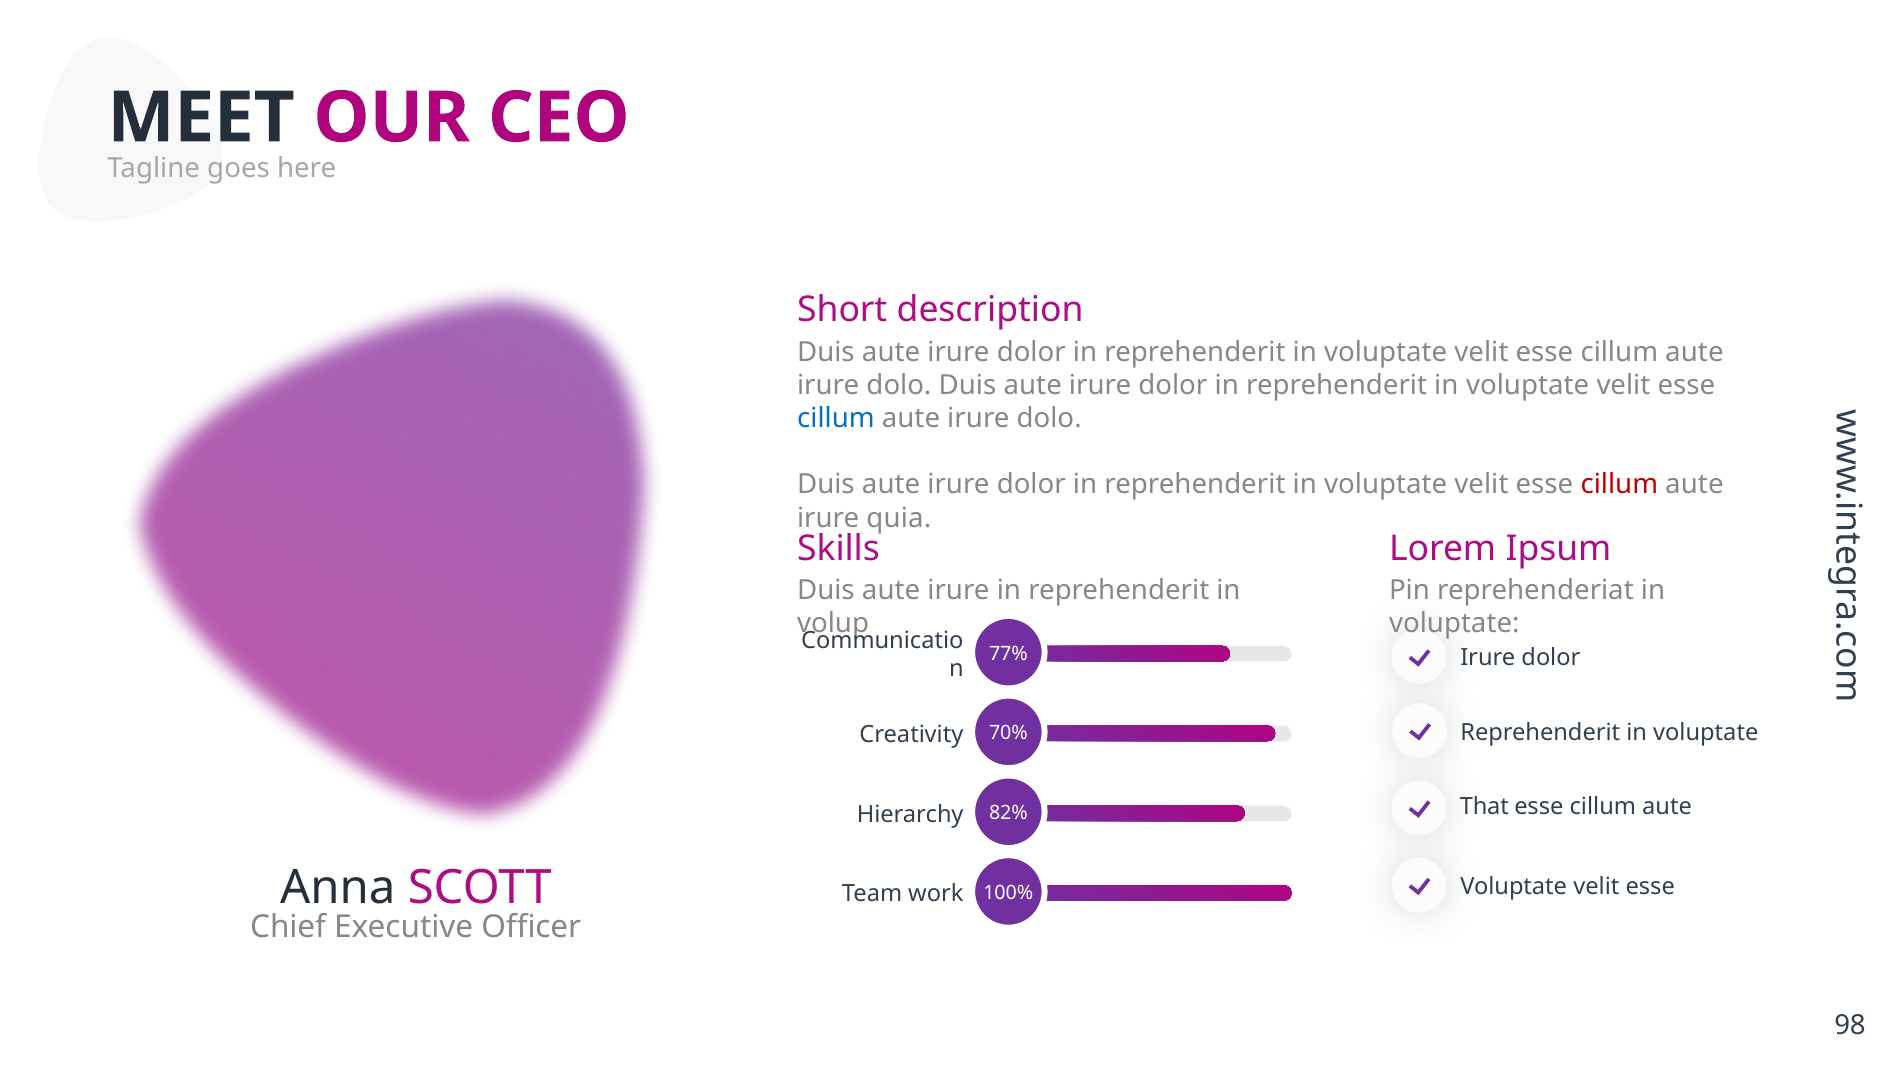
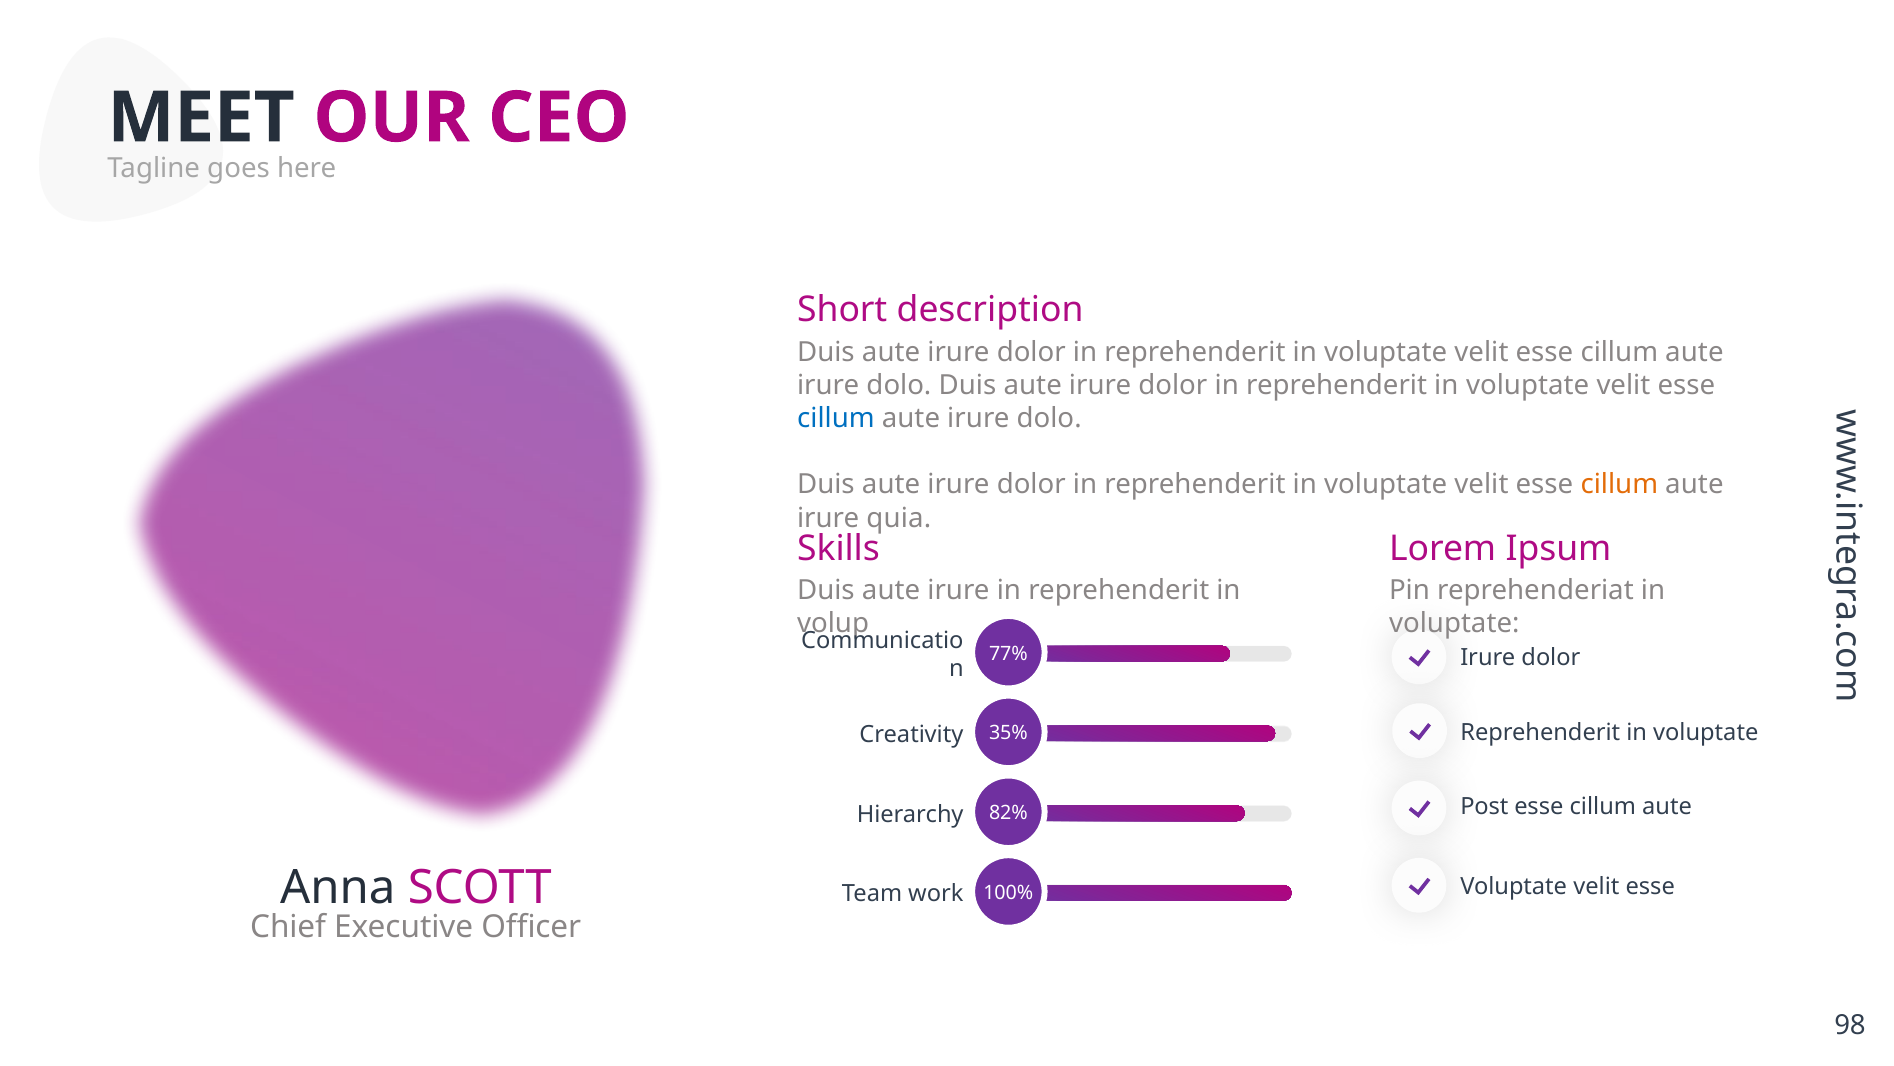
cillum colour: red -> orange (1619, 484)
70%: 70% -> 35% (1008, 733)
That: That -> Post (1484, 807)
